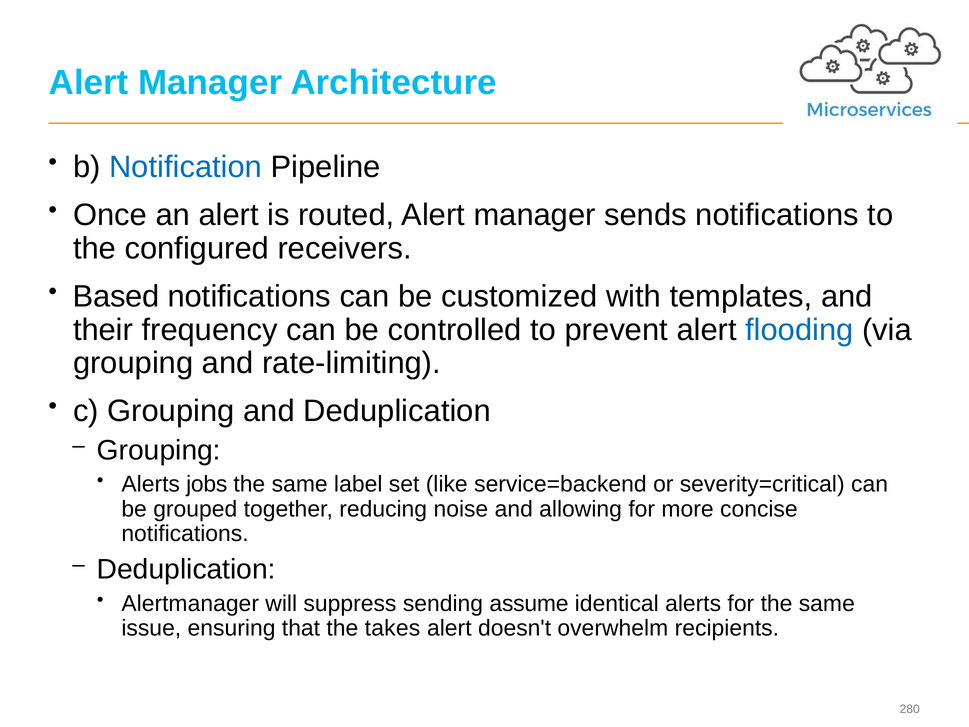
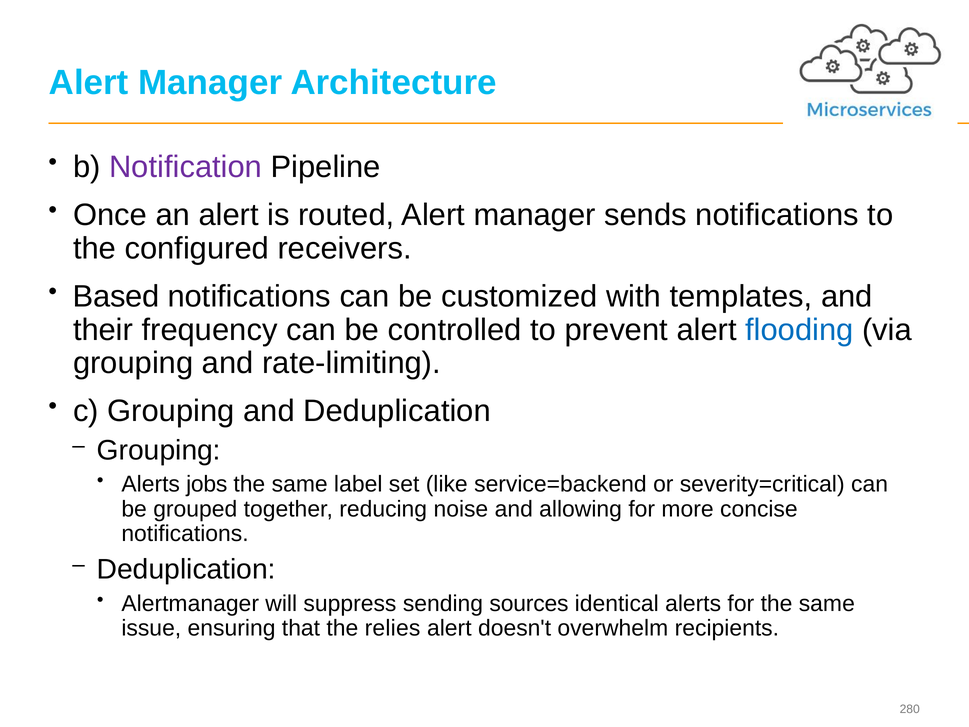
Notification colour: blue -> purple (186, 167)
assume: assume -> sources (529, 603)
takes: takes -> relies (393, 628)
